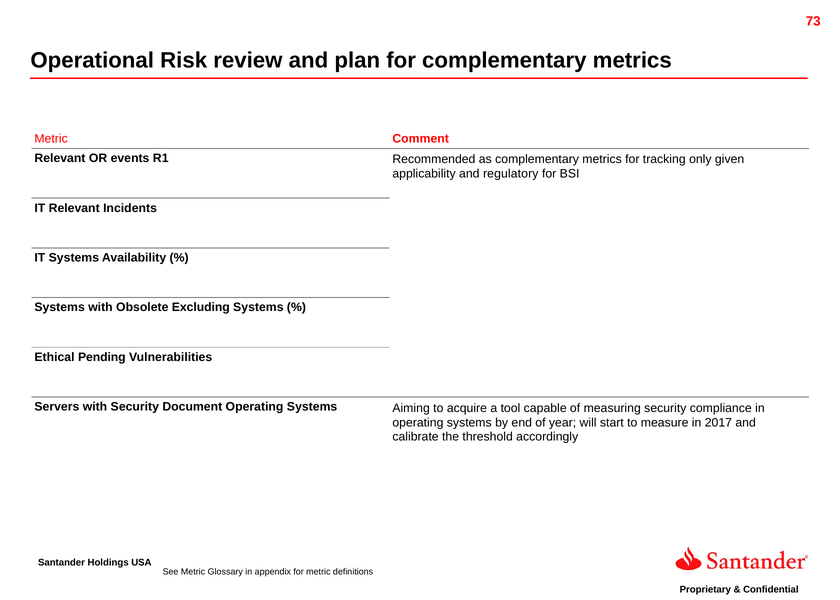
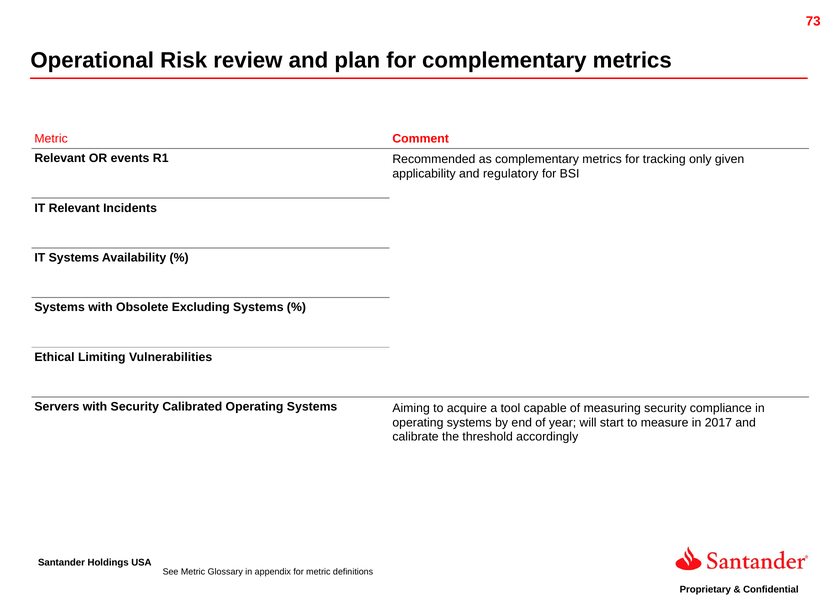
Pending: Pending -> Limiting (102, 357)
Document: Document -> Calibrated (192, 407)
